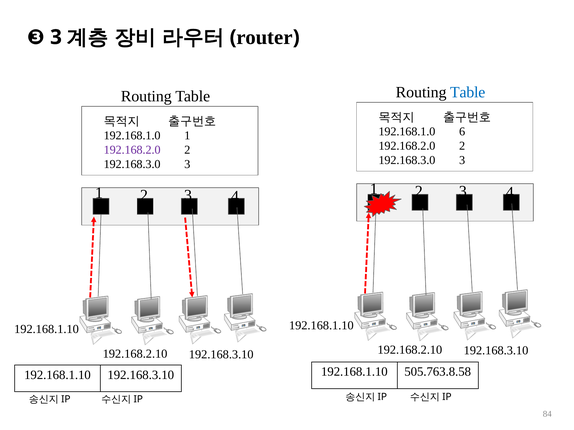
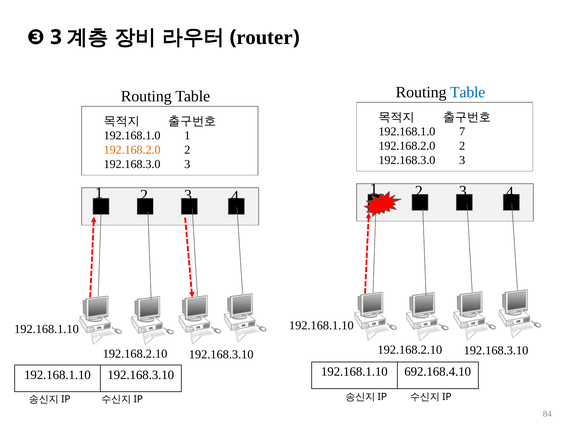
6: 6 -> 7 (462, 132)
192.168.2.0 colour: purple -> orange (132, 150)
505.763.8.58: 505.763.8.58 -> 692.168.4.10 (438, 372)
